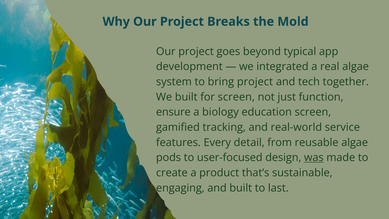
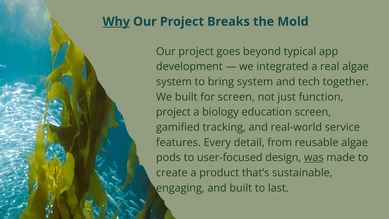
Why underline: none -> present (116, 22)
bring project: project -> system (255, 82)
ensure: ensure -> project (173, 112)
